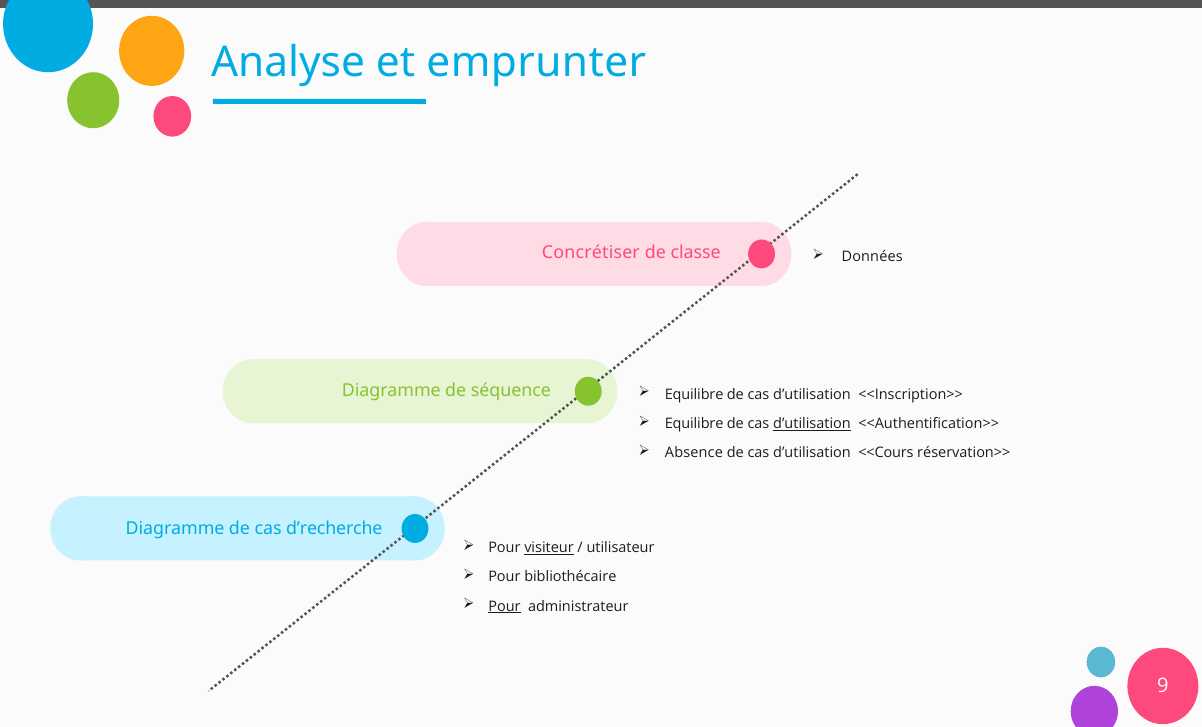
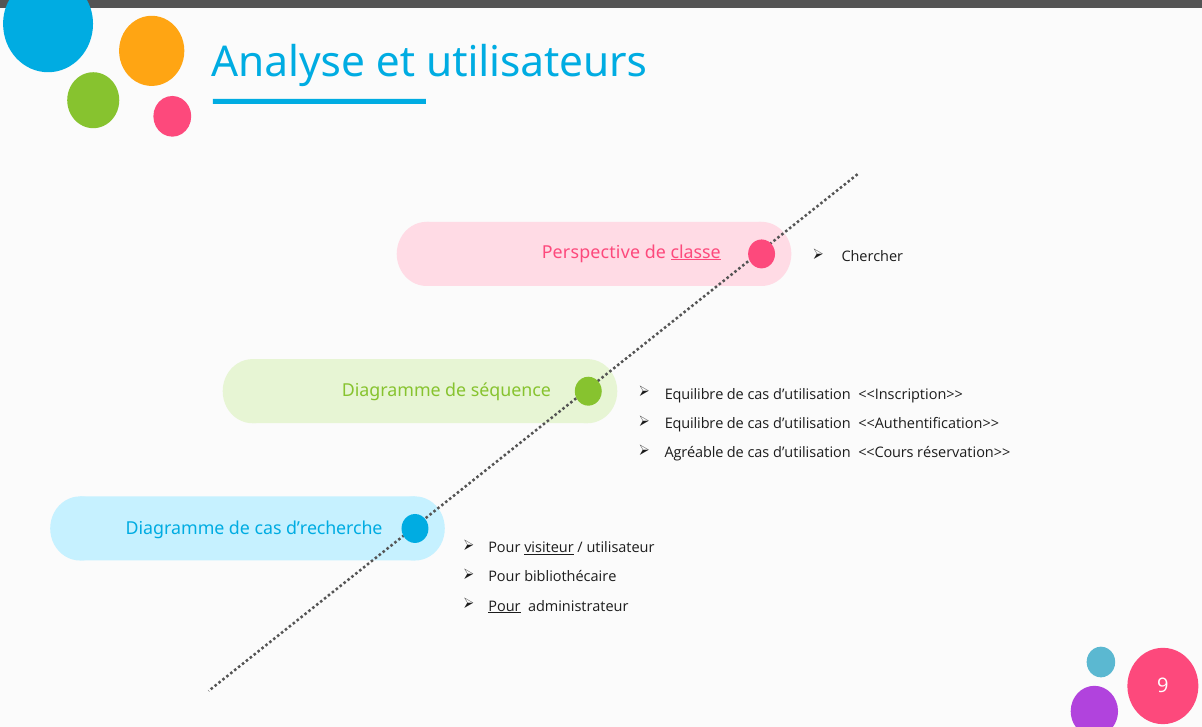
emprunter: emprunter -> utilisateurs (537, 63)
Concrétiser: Concrétiser -> Perspective (591, 252)
classe underline: none -> present (696, 252)
Données: Données -> Chercher (872, 257)
d’utilisation underline: present -> none (812, 424)
Absence: Absence -> Agréable (694, 453)
